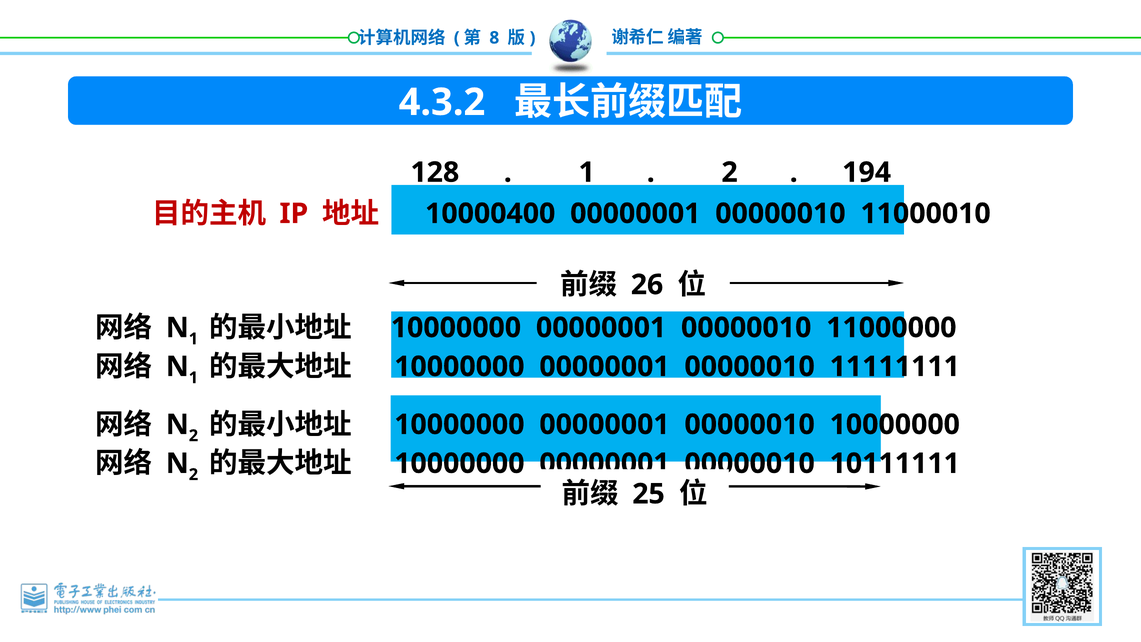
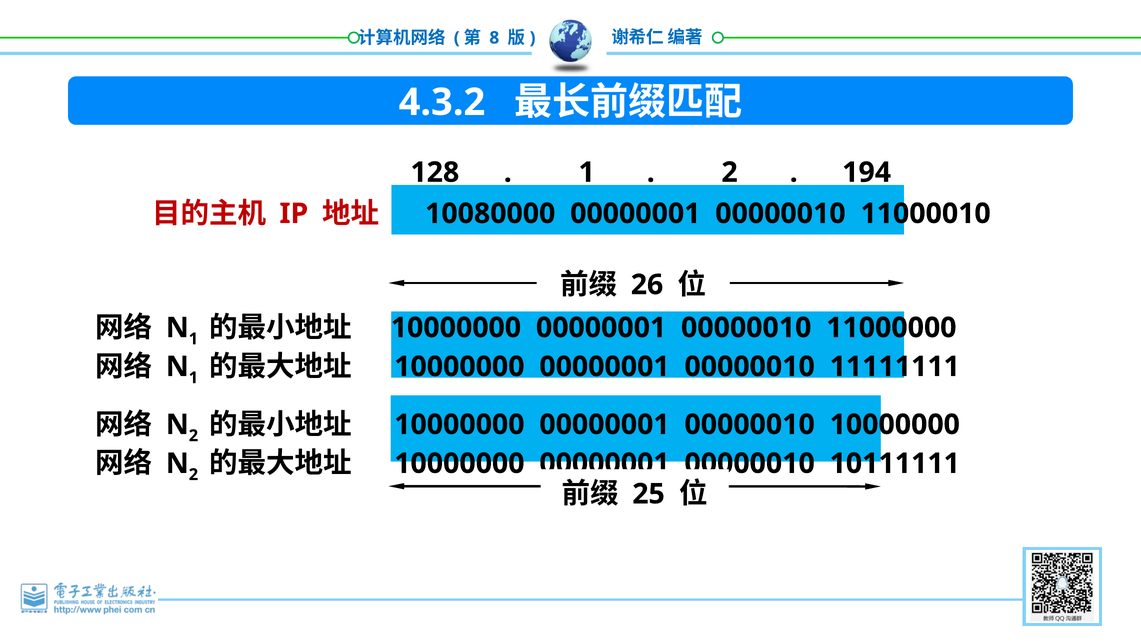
10000400: 10000400 -> 10080000 (490, 214)
